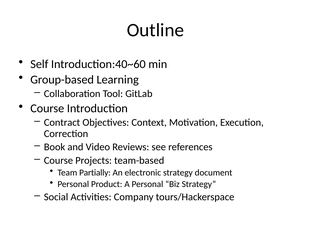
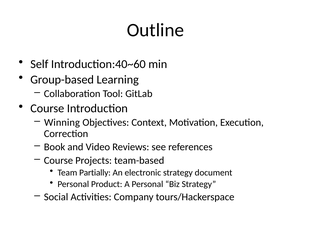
Contract: Contract -> Winning (62, 123)
